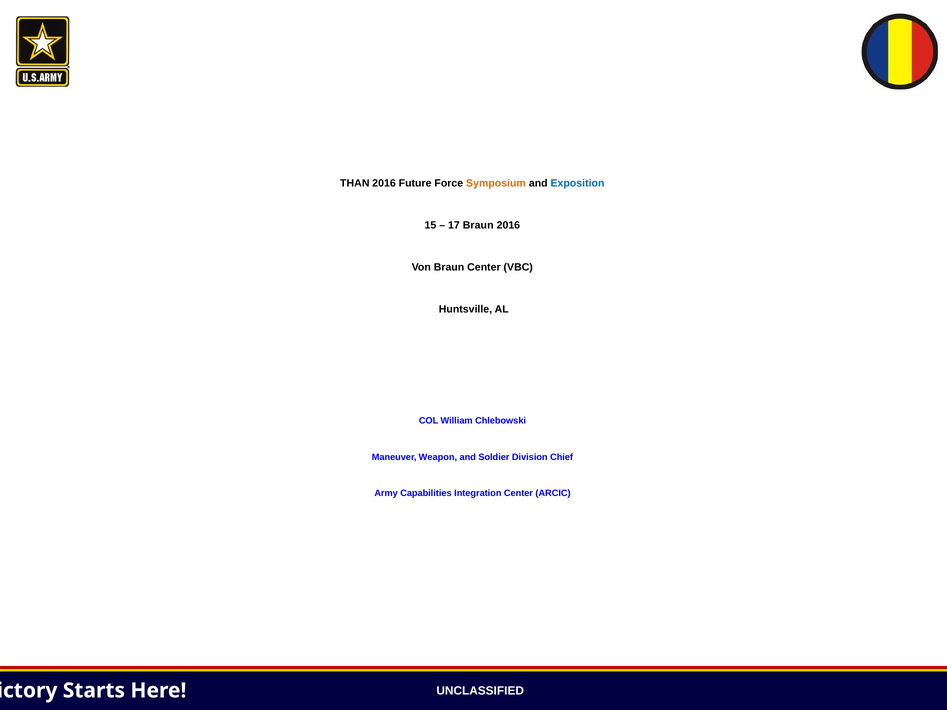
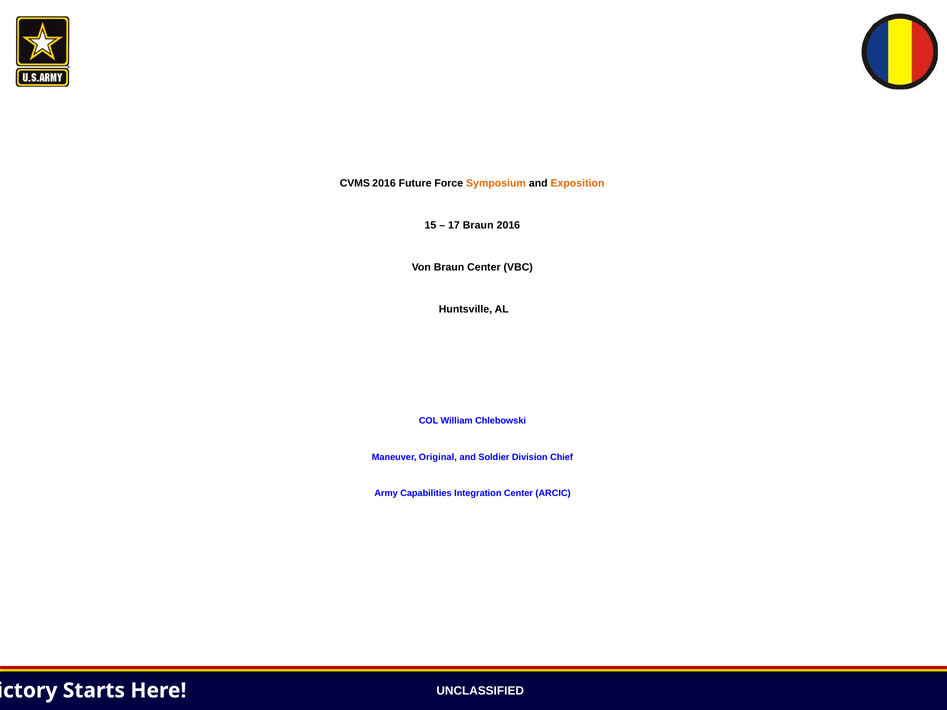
THAN: THAN -> CVMS (355, 183)
Exposition colour: blue -> orange (577, 183)
Weapon: Weapon -> Original (438, 457)
